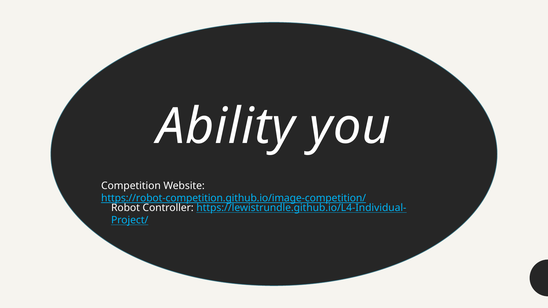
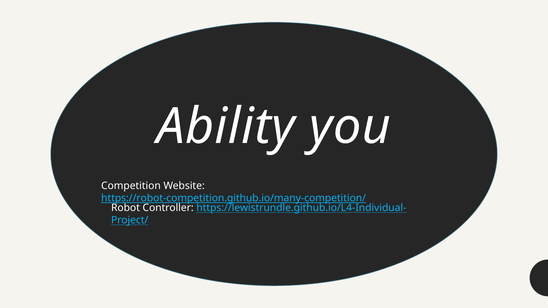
https://robot-competition.github.io/image-competition/: https://robot-competition.github.io/image-competition/ -> https://robot-competition.github.io/many-competition/ (234, 198)
